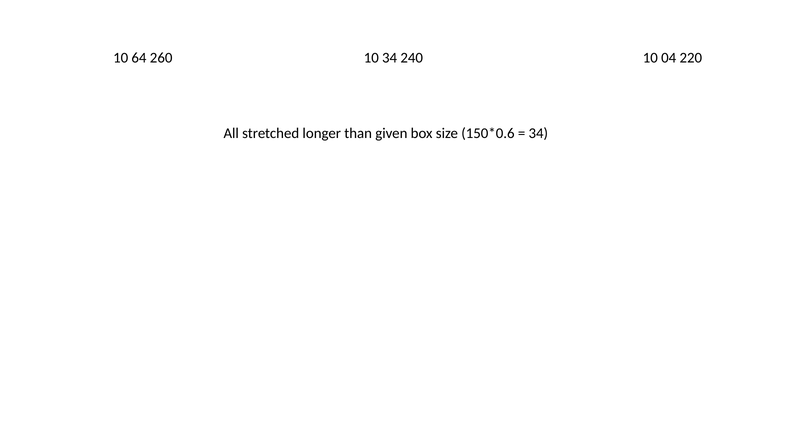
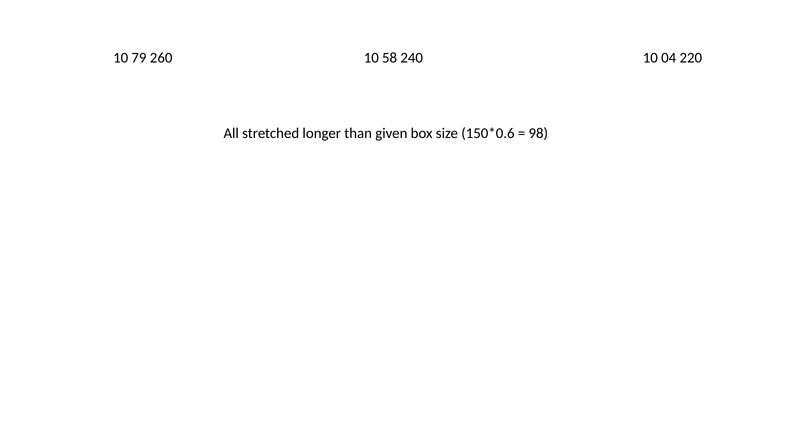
64: 64 -> 79 (139, 58)
10 34: 34 -> 58 (390, 58)
34: 34 -> 98 (538, 133)
